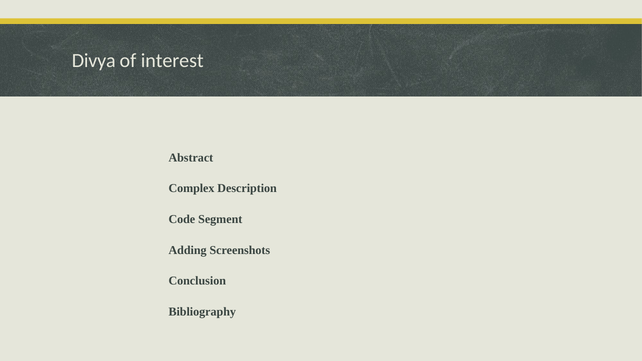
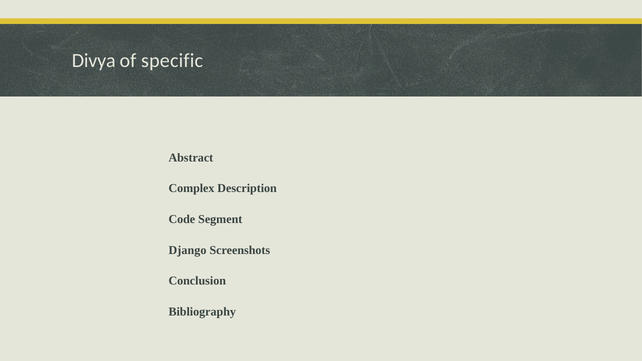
interest: interest -> specific (172, 61)
Adding: Adding -> Django (187, 250)
